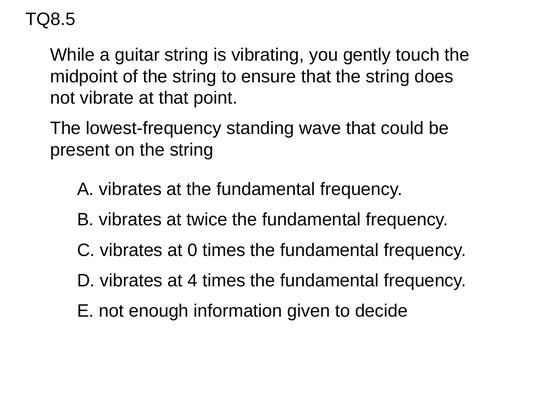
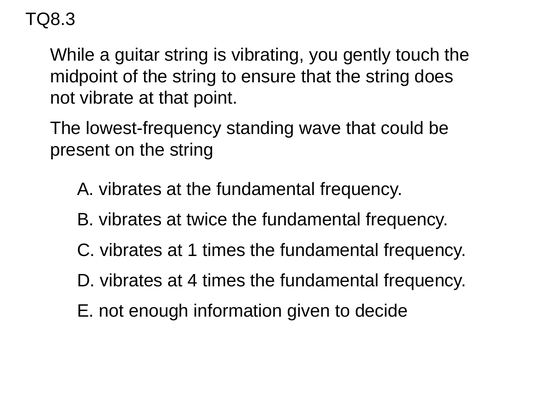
TQ8.5: TQ8.5 -> TQ8.3 (51, 19)
0: 0 -> 1 (193, 250)
